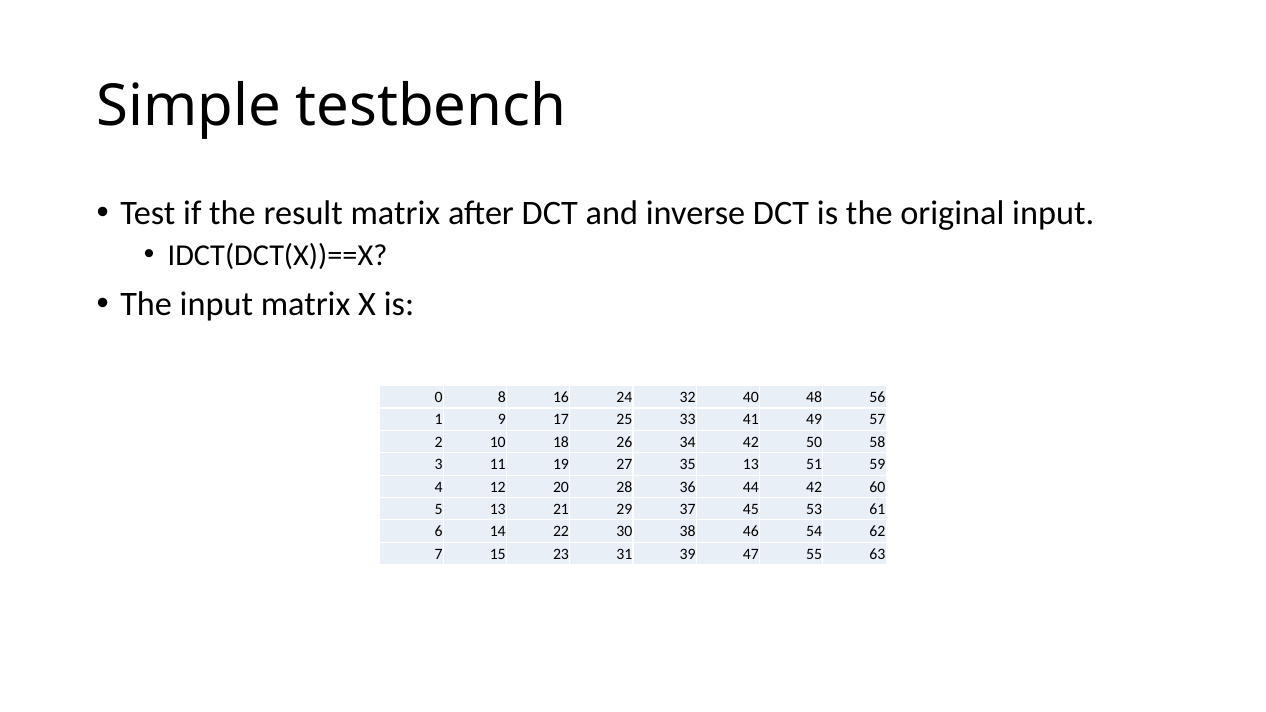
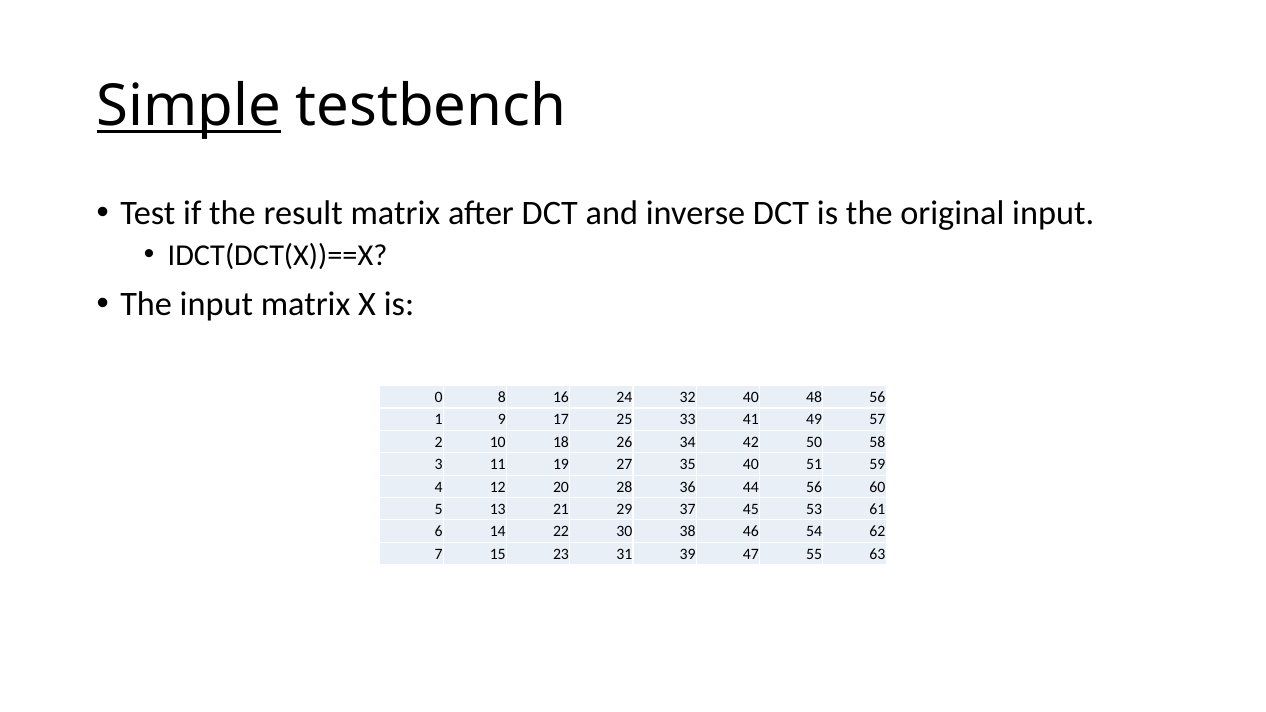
Simple underline: none -> present (189, 106)
35 13: 13 -> 40 (751, 464)
44 42: 42 -> 56 (814, 487)
